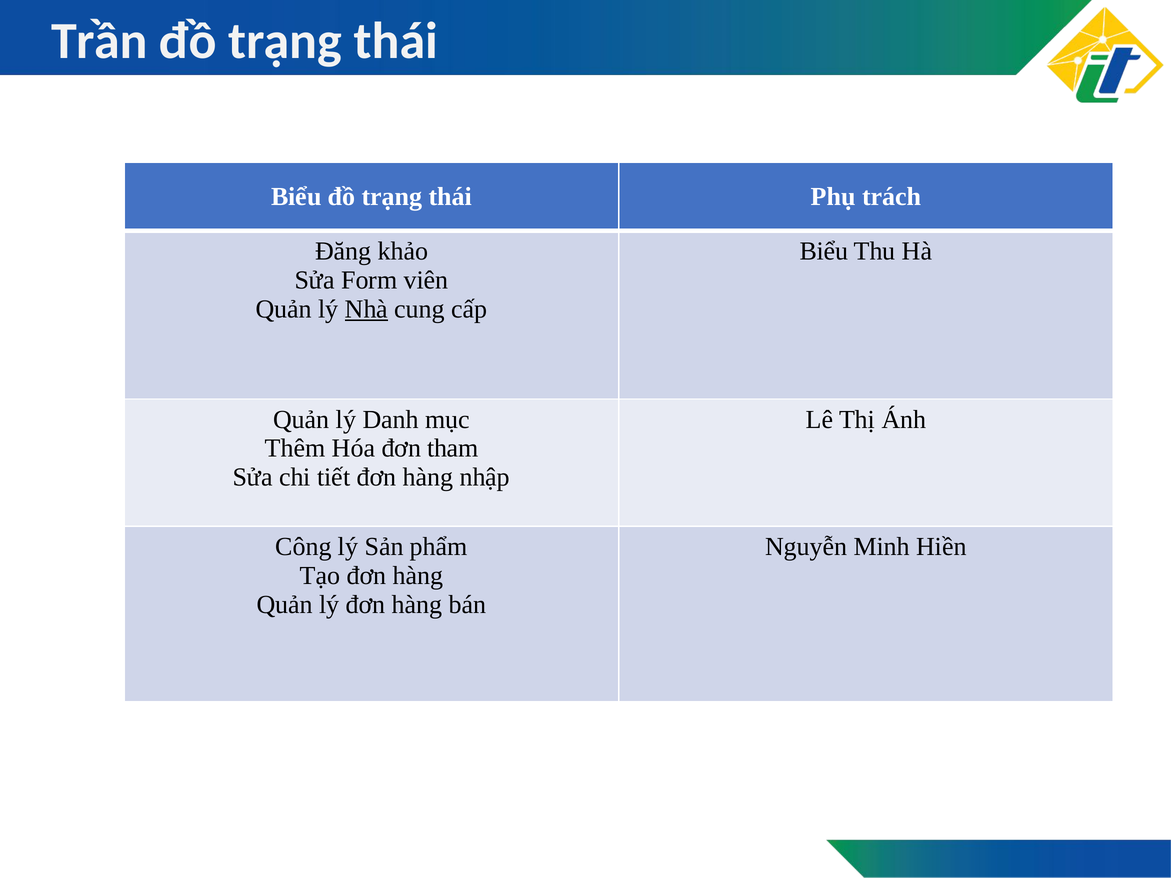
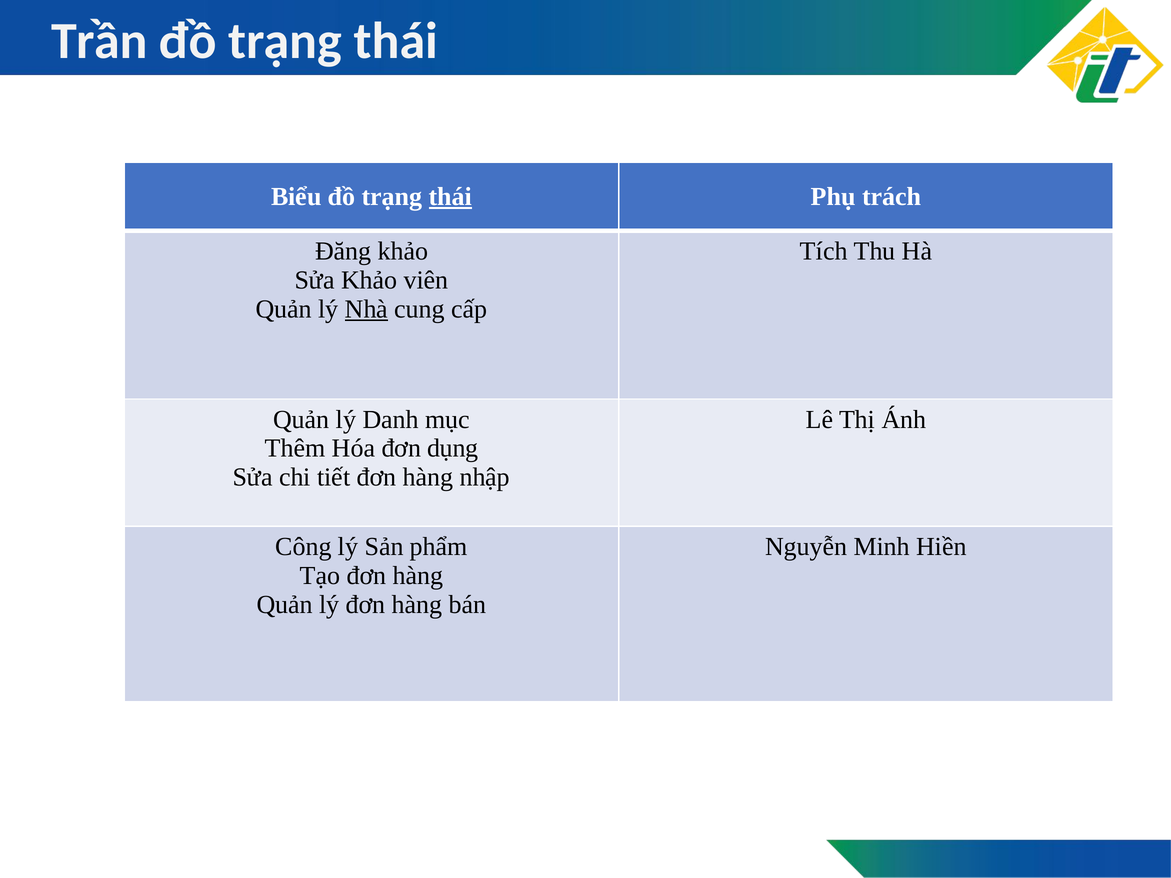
thái underline: none -> present (450, 197)
Biểu: Biểu -> Tích (824, 251)
Sửa Form: Form -> Khảo (369, 280)
tham: tham -> dụng (453, 448)
